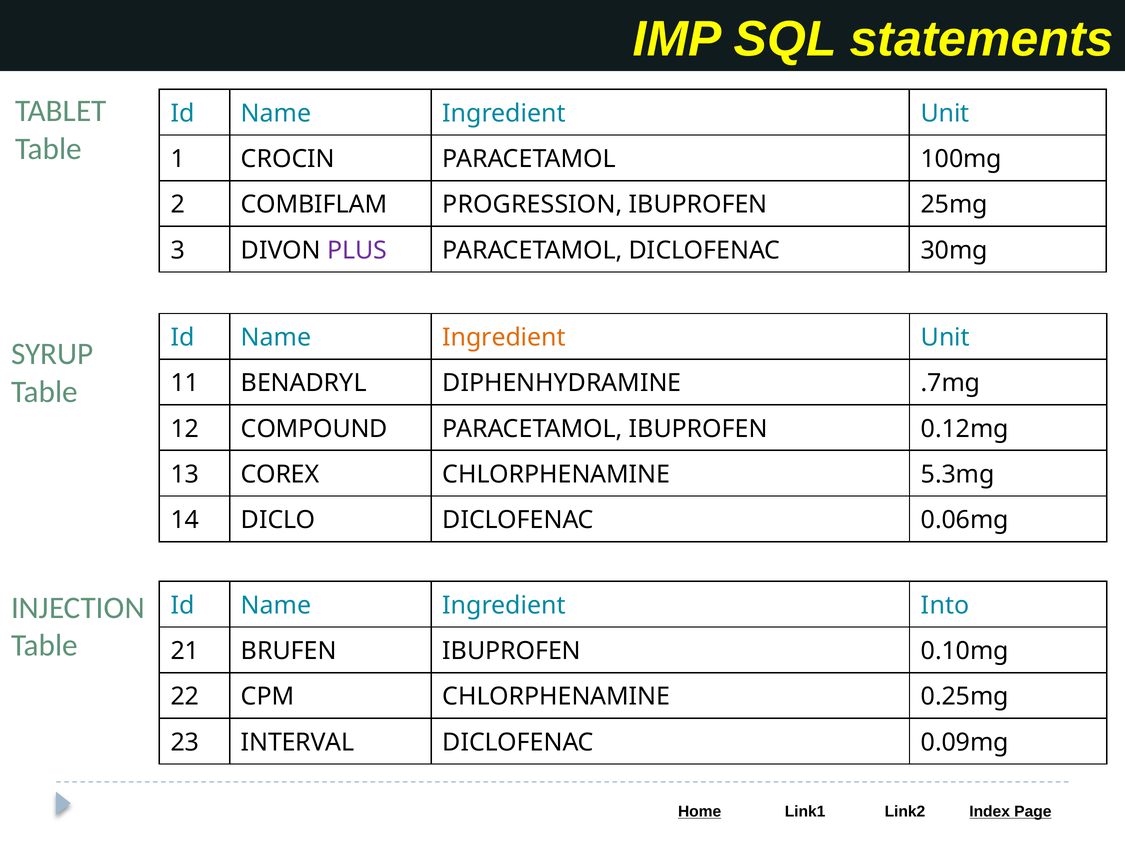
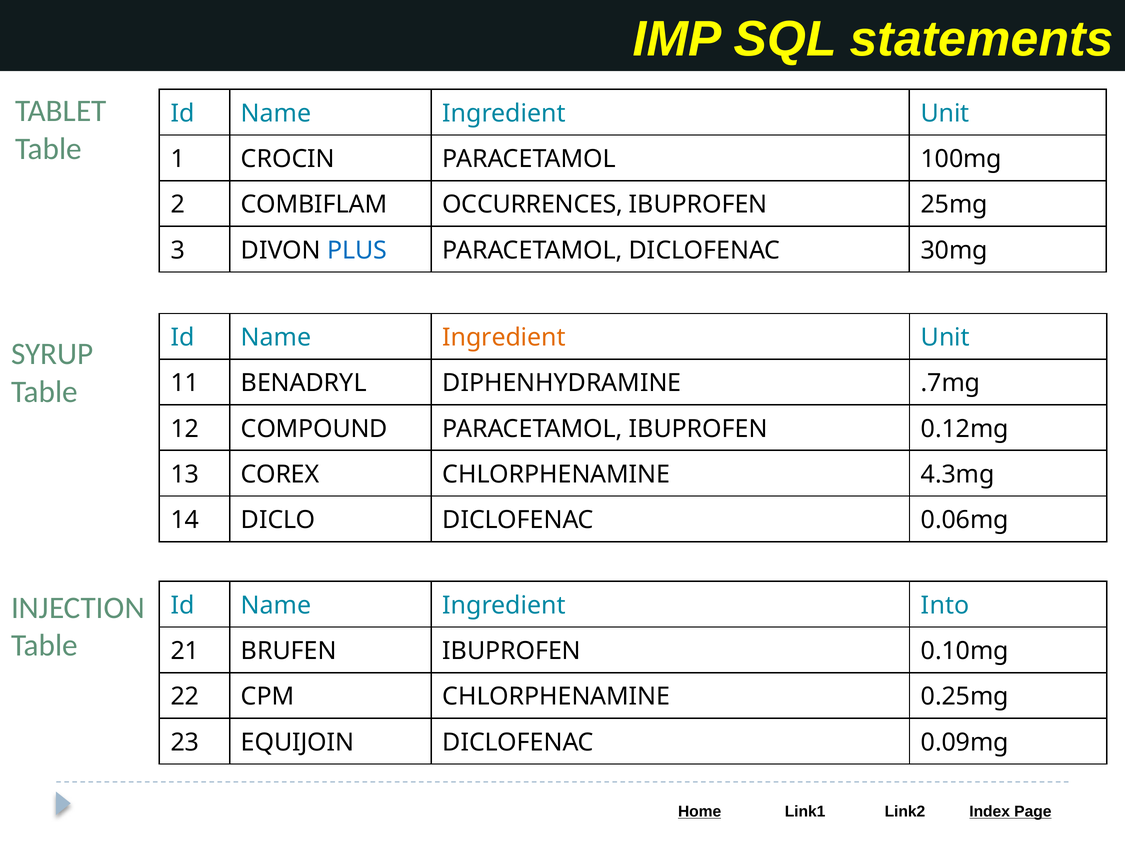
PROGRESSION: PROGRESSION -> OCCURRENCES (533, 205)
PLUS colour: purple -> blue (357, 250)
5.3mg: 5.3mg -> 4.3mg (958, 474)
INTERVAL: INTERVAL -> EQUIJOIN (298, 742)
